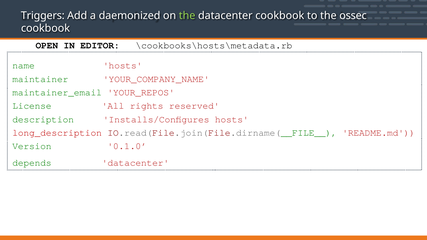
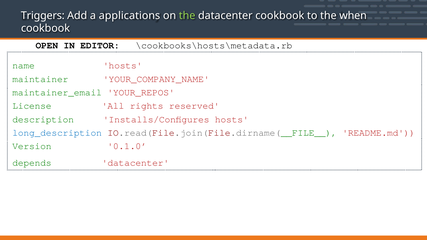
daemonized: daemonized -> applications (129, 16)
ossec: ossec -> when (353, 16)
long_description colour: red -> blue (57, 133)
